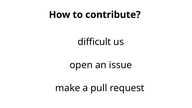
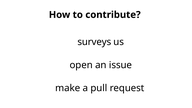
difficult: difficult -> surveys (94, 42)
